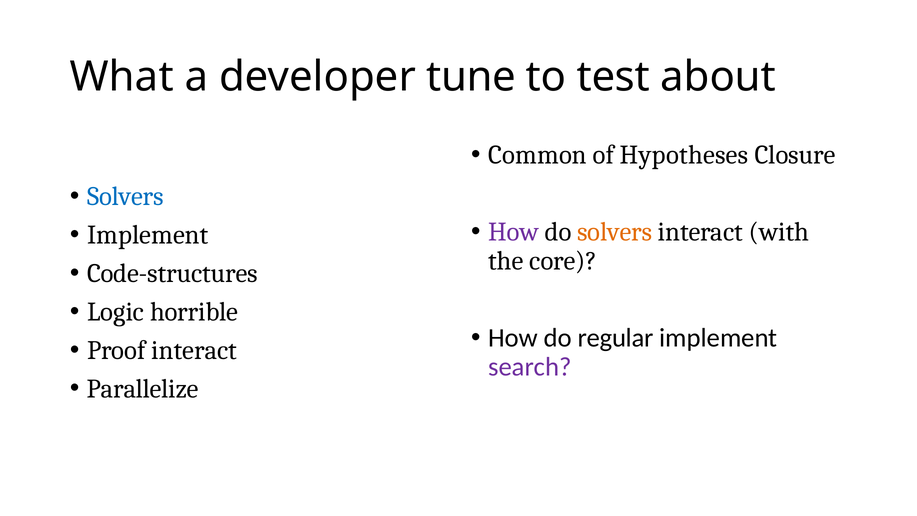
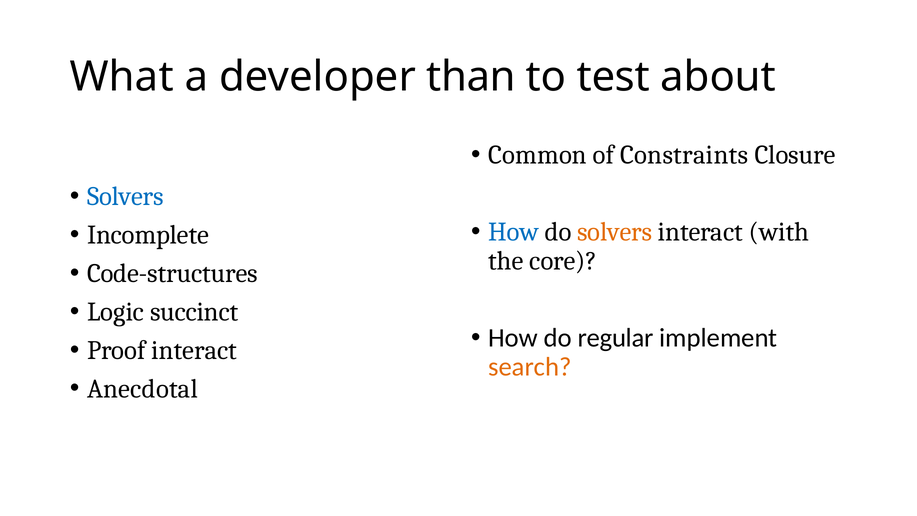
tune: tune -> than (471, 77)
Hypotheses: Hypotheses -> Constraints (684, 155)
How colour: purple -> blue (514, 232)
Implement: Implement -> Incomplete (148, 235)
horrible: horrible -> succinct (194, 312)
search colour: purple -> orange (530, 367)
Parallelize: Parallelize -> Anecdotal (143, 389)
